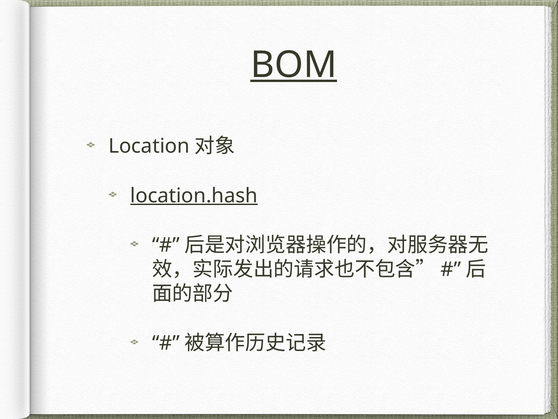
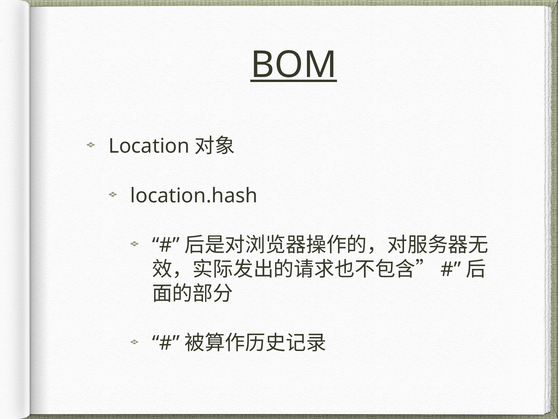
location.hash underline: present -> none (194, 195)
